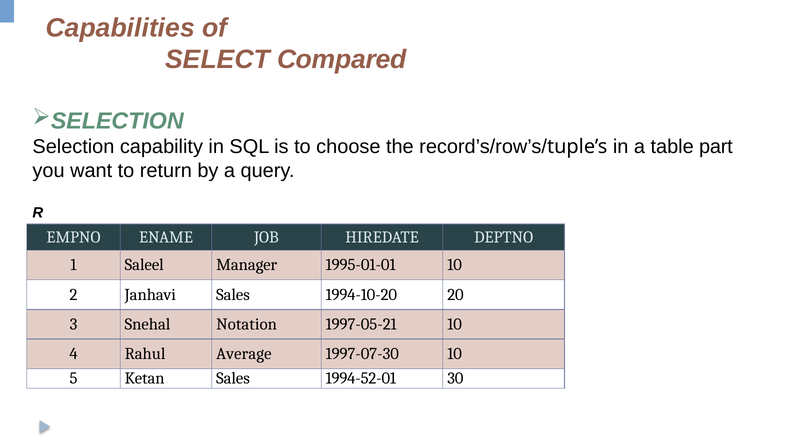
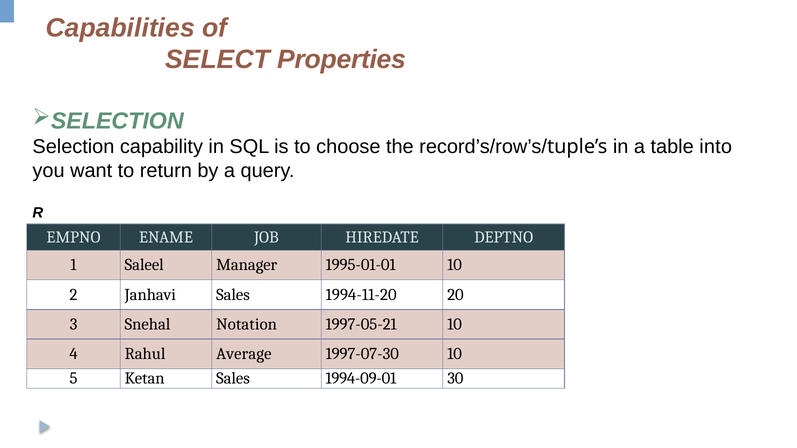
Compared: Compared -> Properties (342, 60)
part: part -> into (716, 147)
1994-10-20: 1994-10-20 -> 1994-11-20 (361, 295)
1994-52-01: 1994-52-01 -> 1994-09-01 (361, 379)
